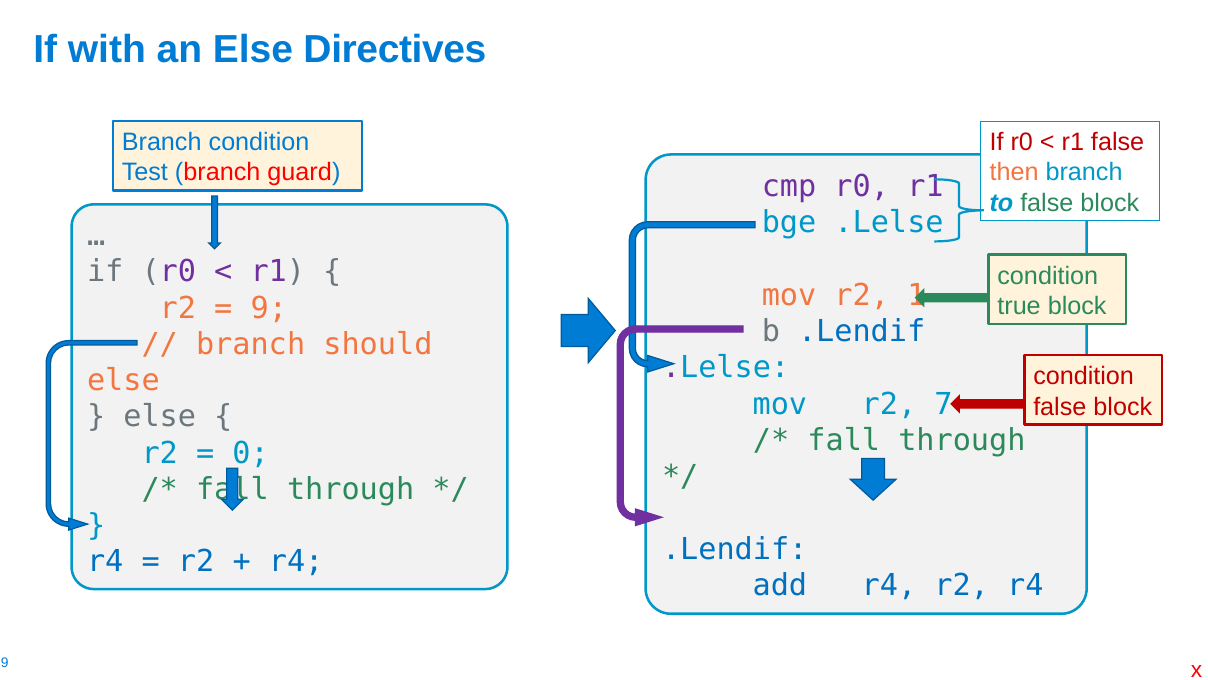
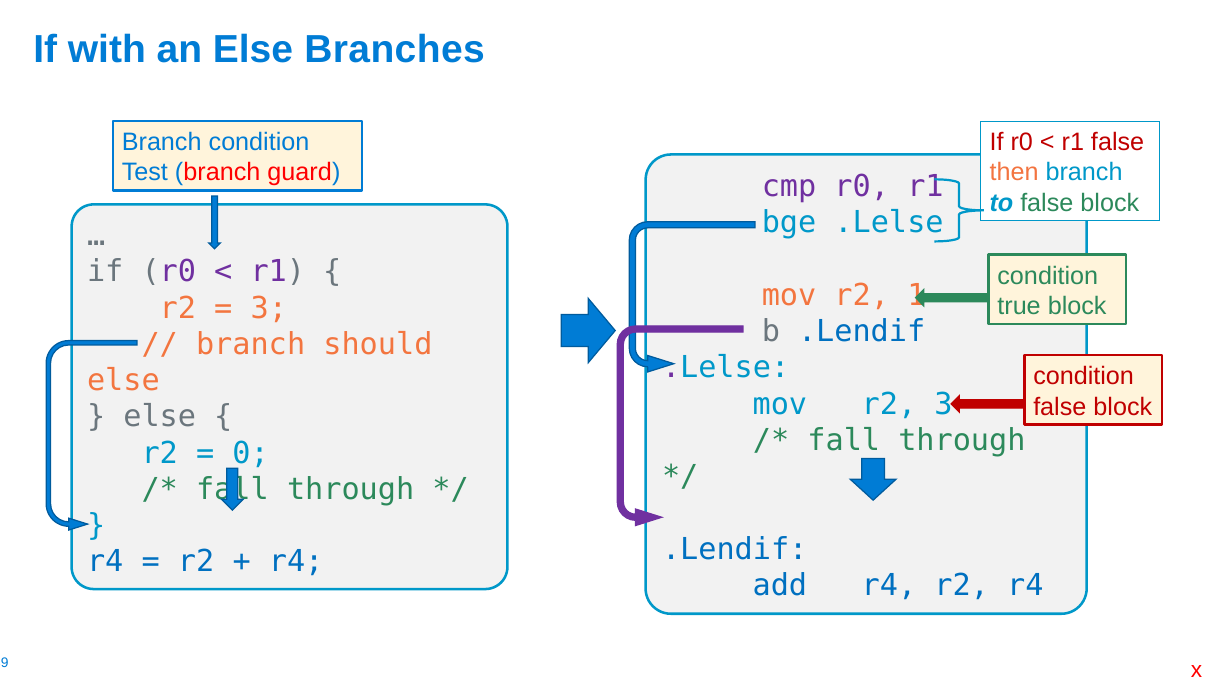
Directives: Directives -> Branches (395, 50)
9: 9 -> 3 (269, 308)
r2 7: 7 -> 3 (944, 404)
